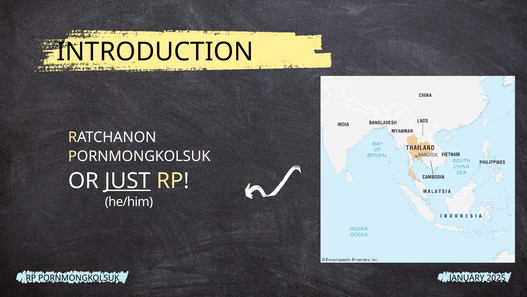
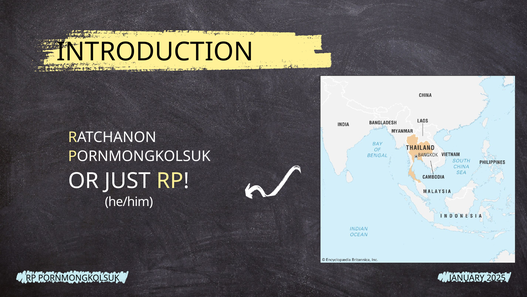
JUST underline: present -> none (128, 180)
